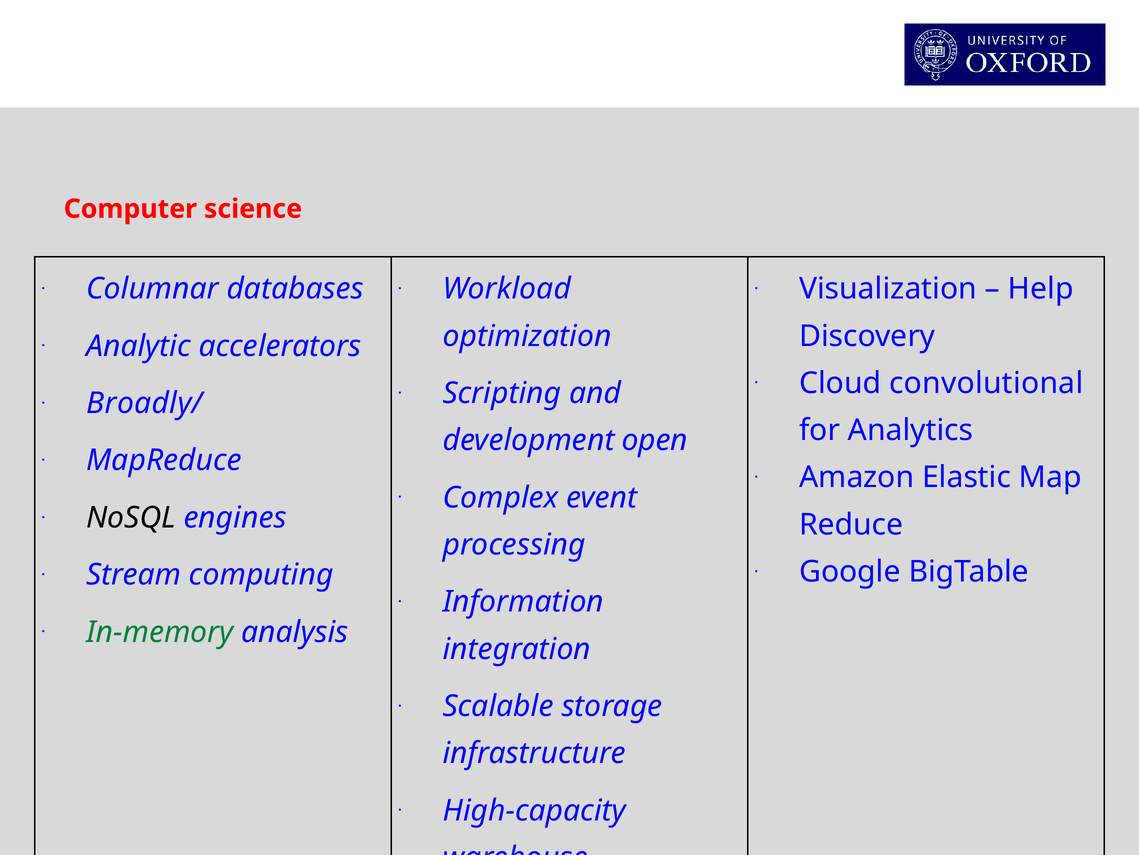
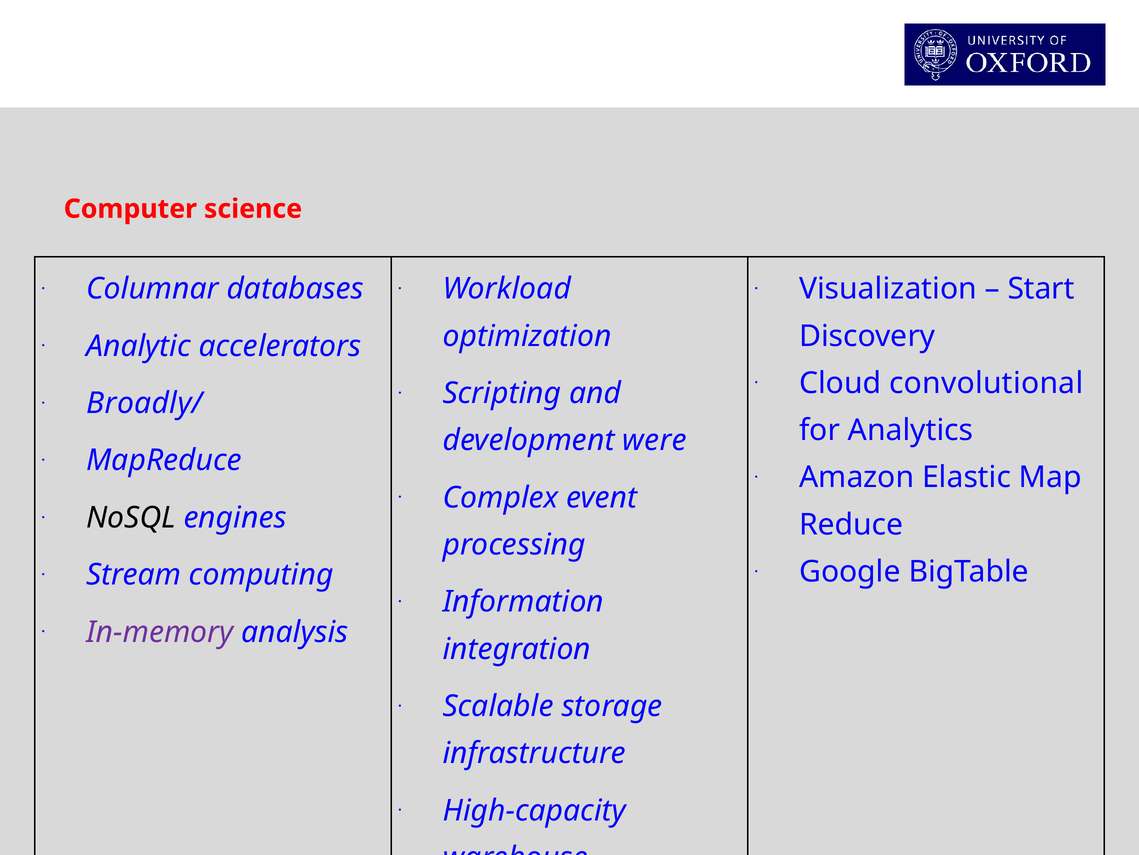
Help: Help -> Start (1041, 289)
open: open -> were (655, 440)
In-memory colour: green -> purple (160, 632)
